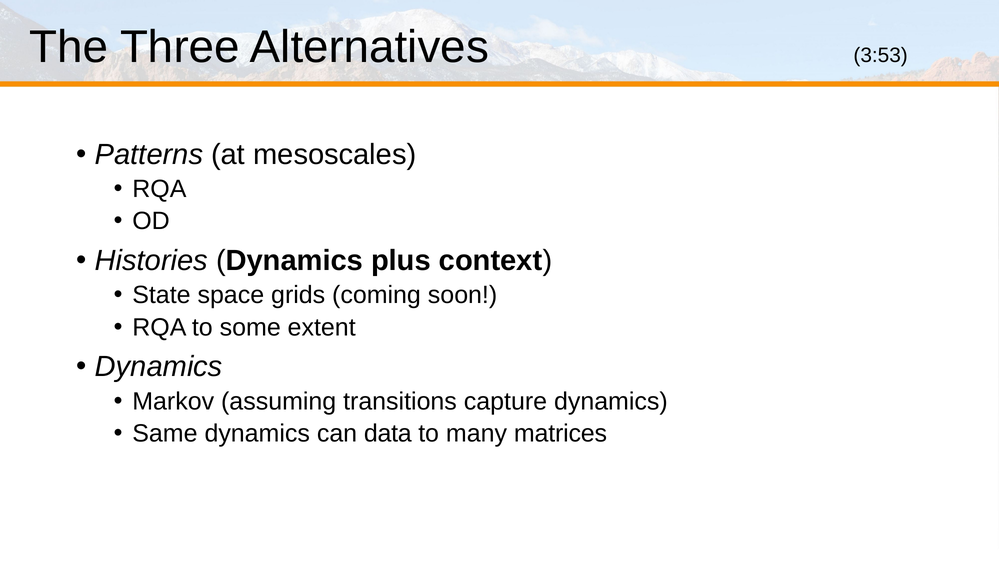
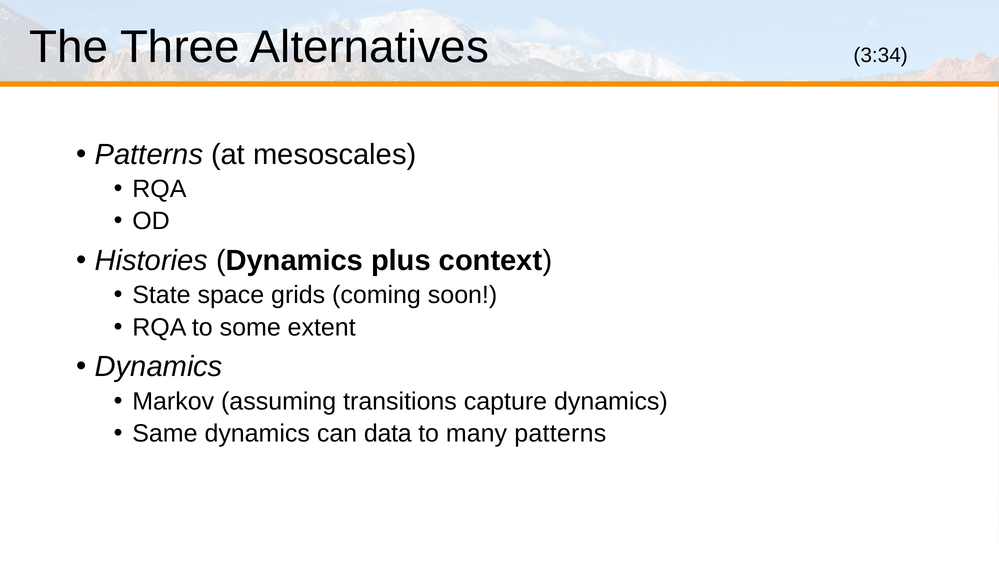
3:53: 3:53 -> 3:34 (881, 56)
many matrices: matrices -> patterns (560, 433)
